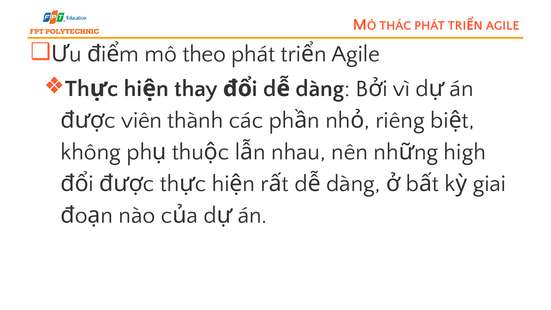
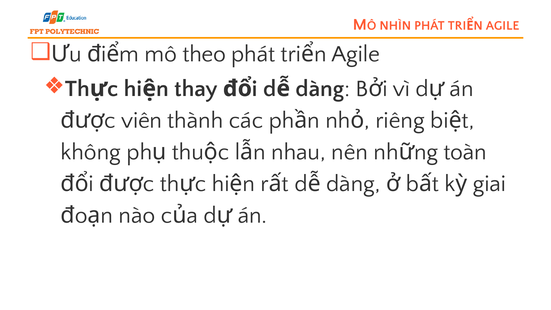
THÁC: THÁC -> NHÌN (395, 26)
high: high -> toàn (465, 152)
